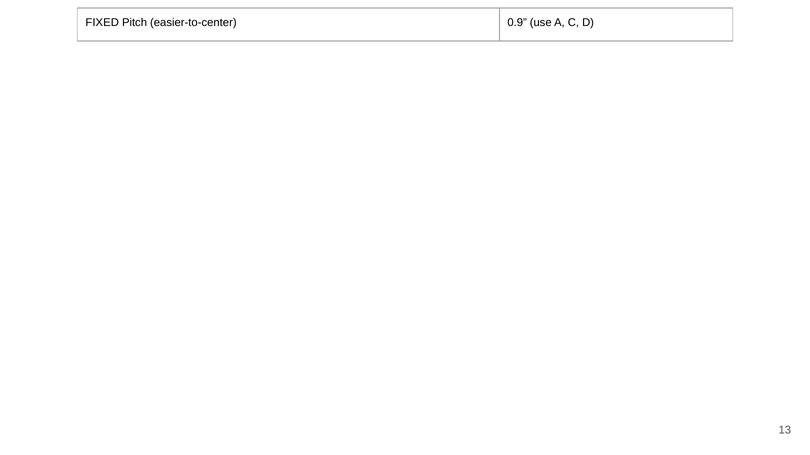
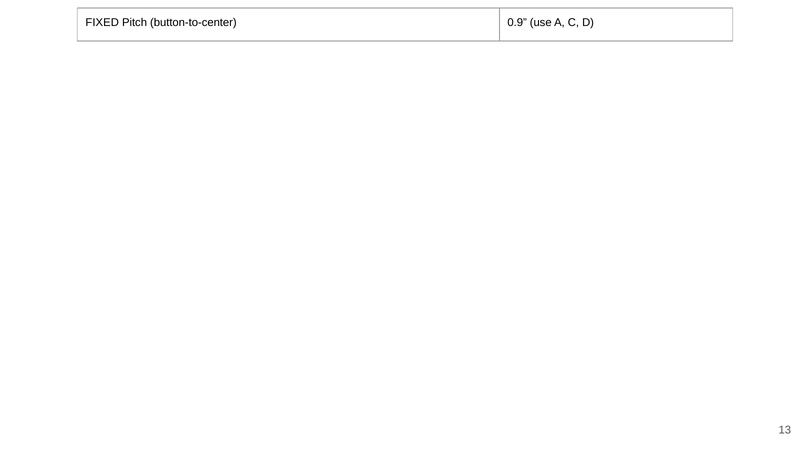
easier-to-center: easier-to-center -> button-to-center (193, 22)
